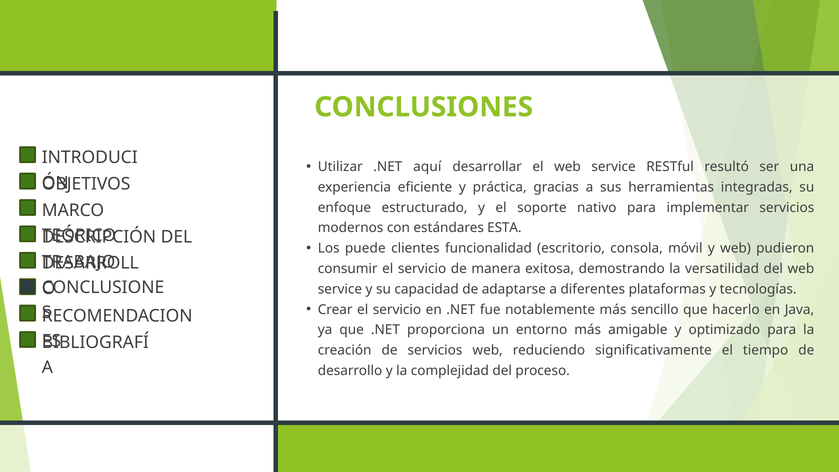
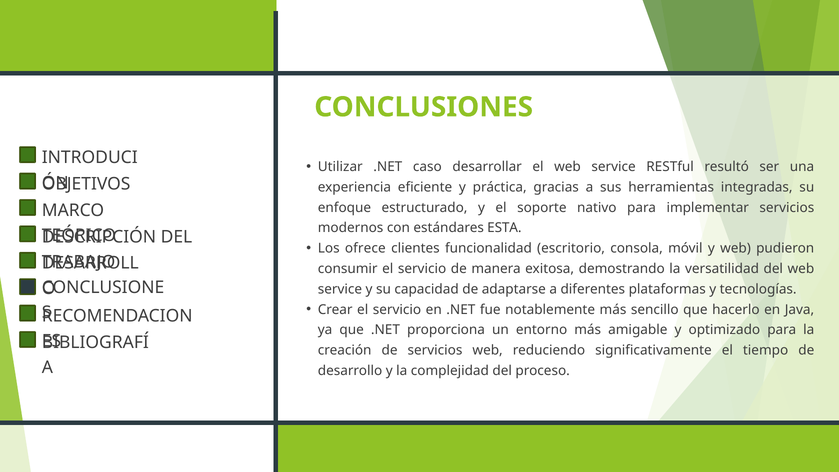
aquí: aquí -> caso (427, 167)
puede: puede -> ofrece (365, 248)
